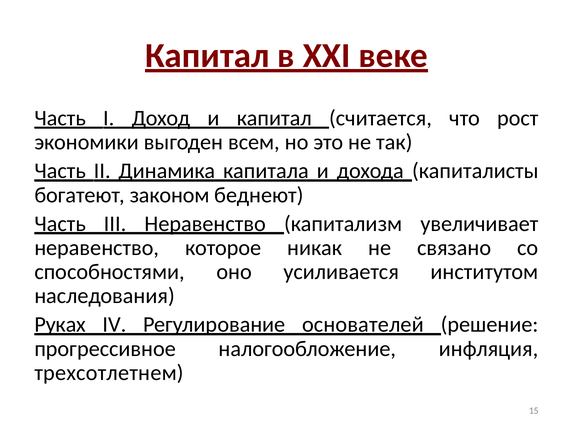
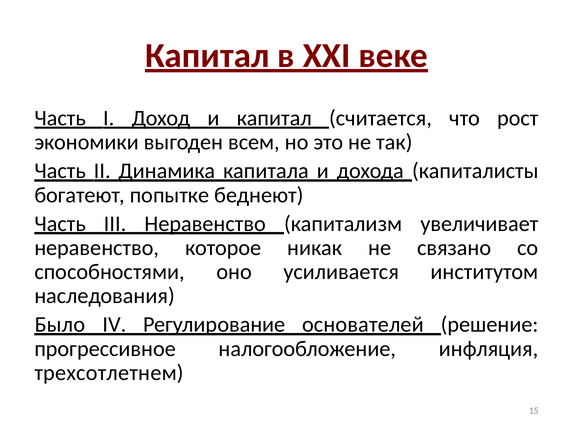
законом: законом -> попытке (170, 195)
Руках: Руках -> Было (60, 324)
